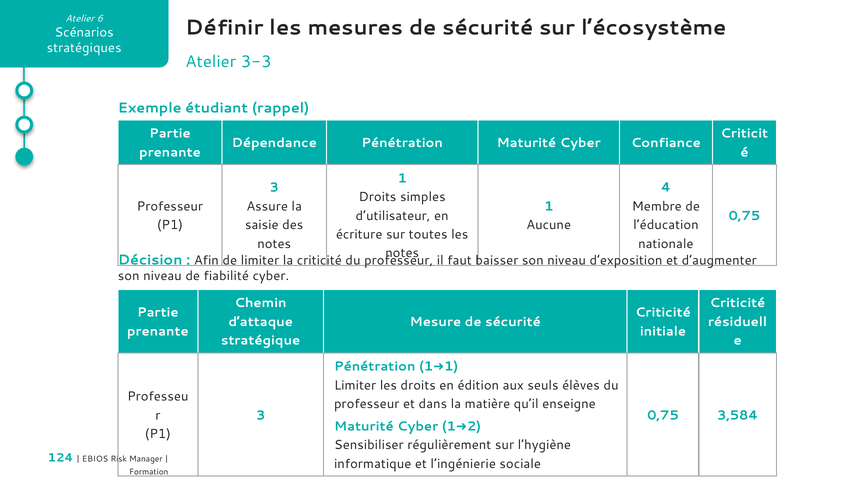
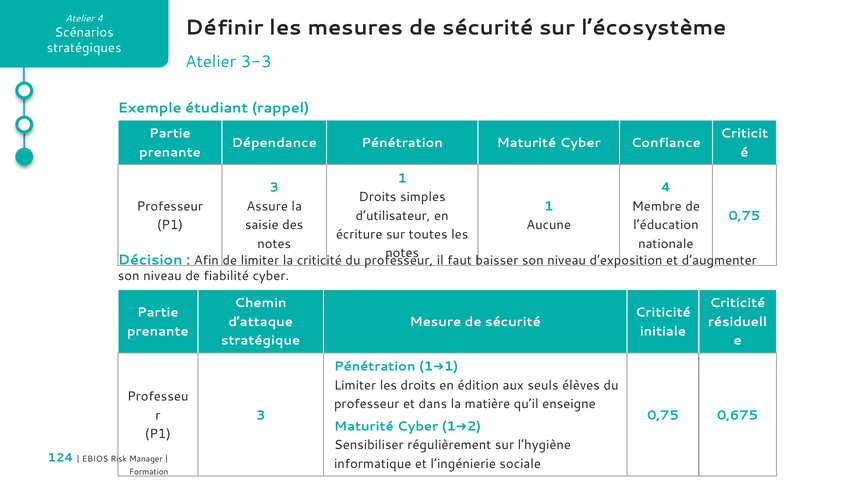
Atelier 6: 6 -> 4 (100, 19)
3,584: 3,584 -> 0,675 (738, 415)
